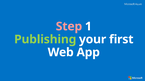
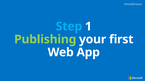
Step colour: pink -> light blue (69, 27)
